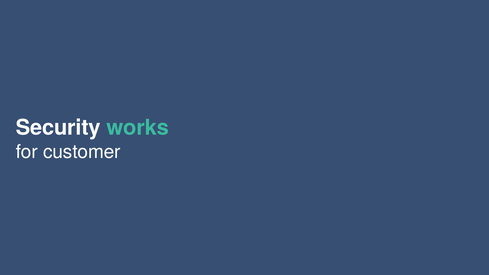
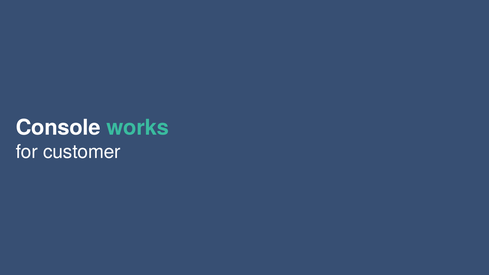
Security: Security -> Console (58, 128)
